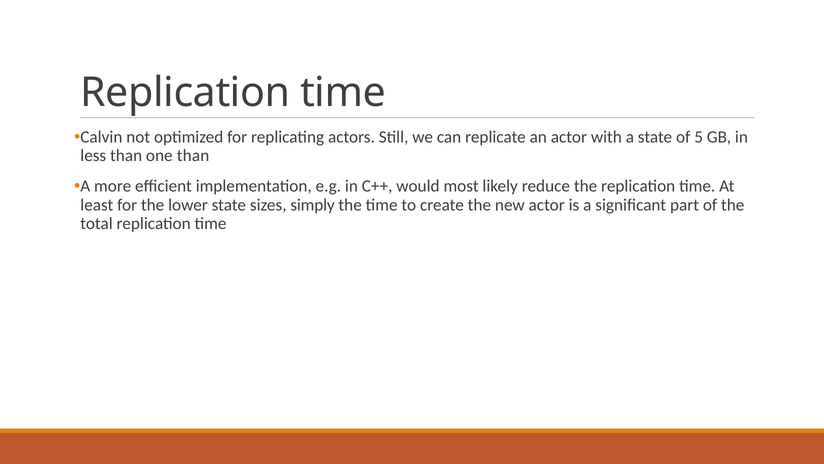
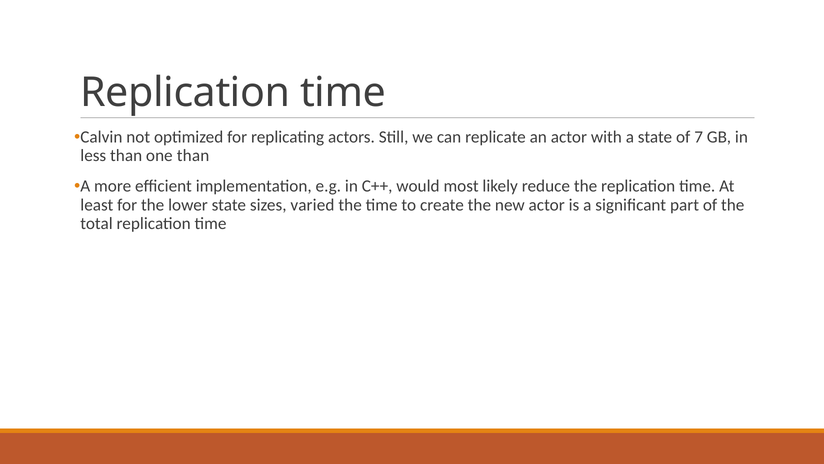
5: 5 -> 7 (699, 137)
simply: simply -> varied (312, 205)
